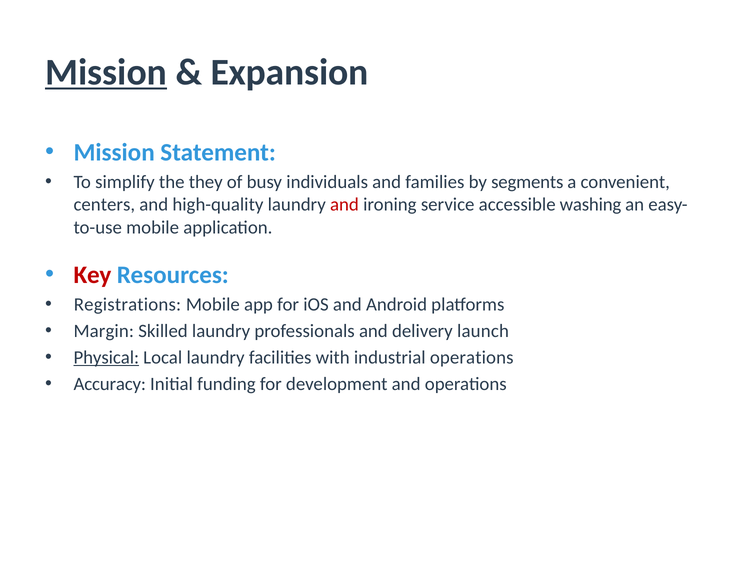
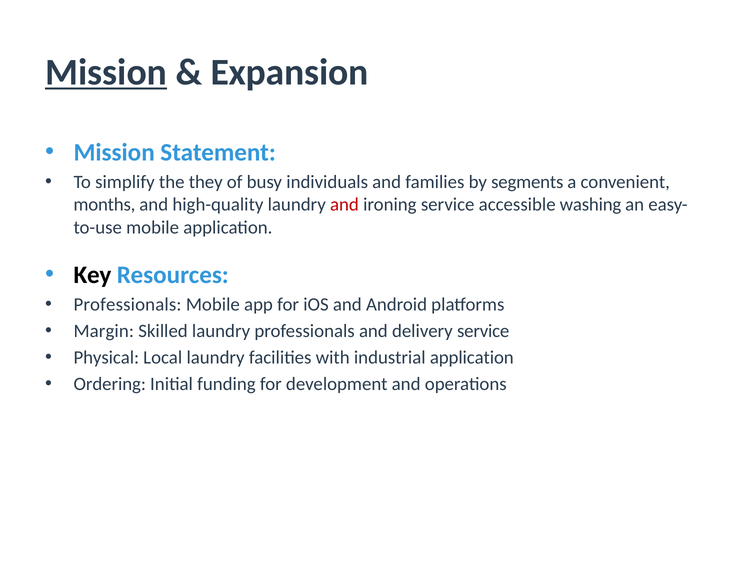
centers: centers -> months (104, 205)
Key colour: red -> black (92, 275)
Registrations: Registrations -> Professionals (128, 305)
delivery launch: launch -> service (483, 331)
Physical underline: present -> none (106, 358)
industrial operations: operations -> application (472, 358)
Accuracy: Accuracy -> Ordering (110, 384)
